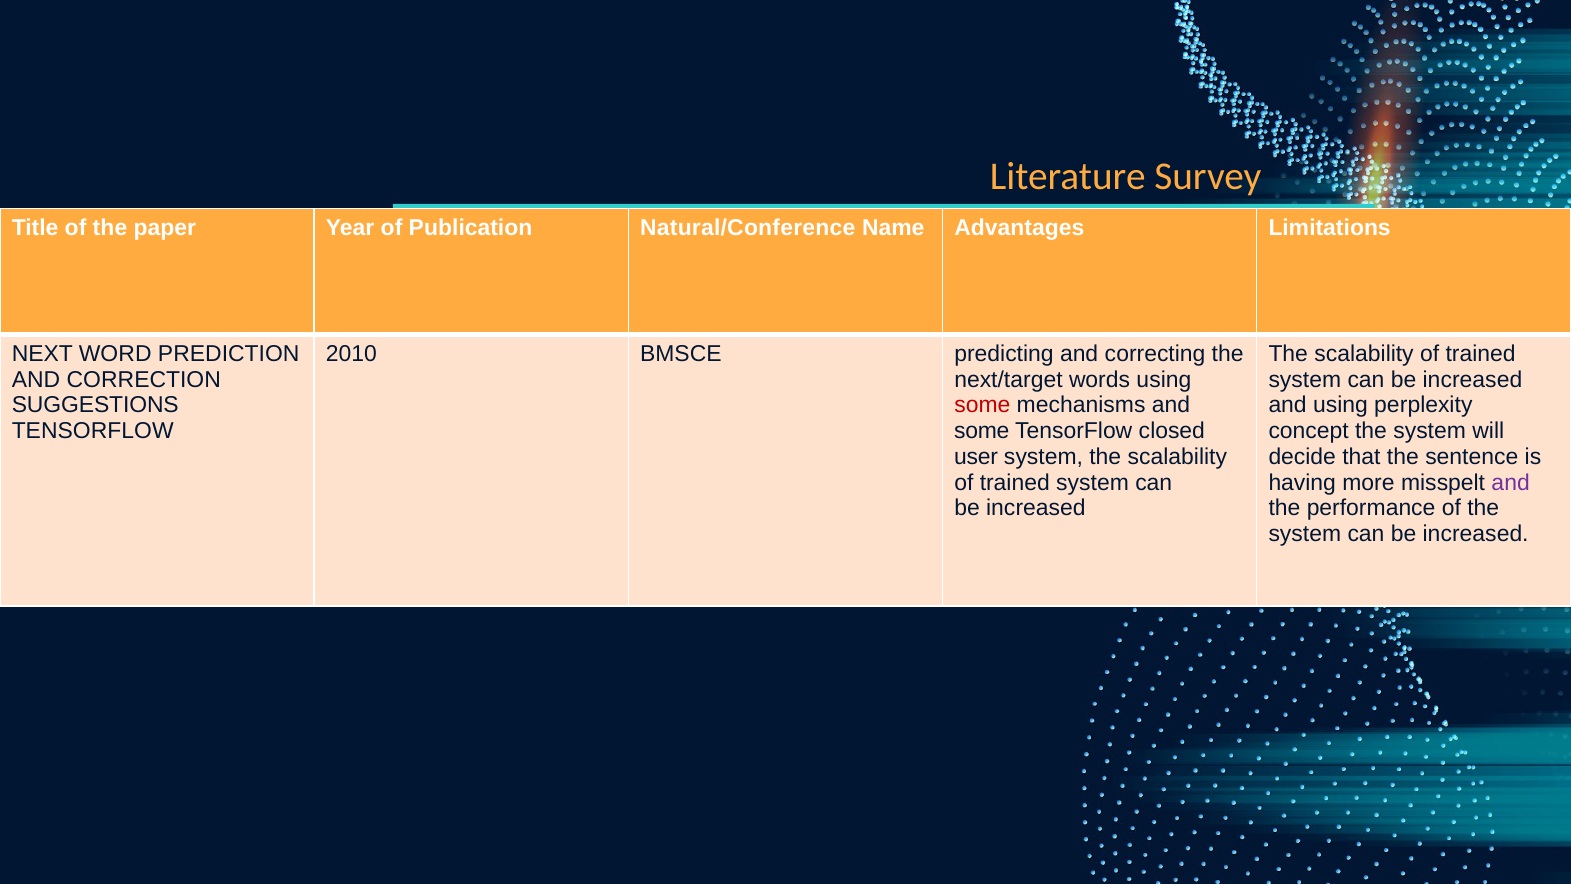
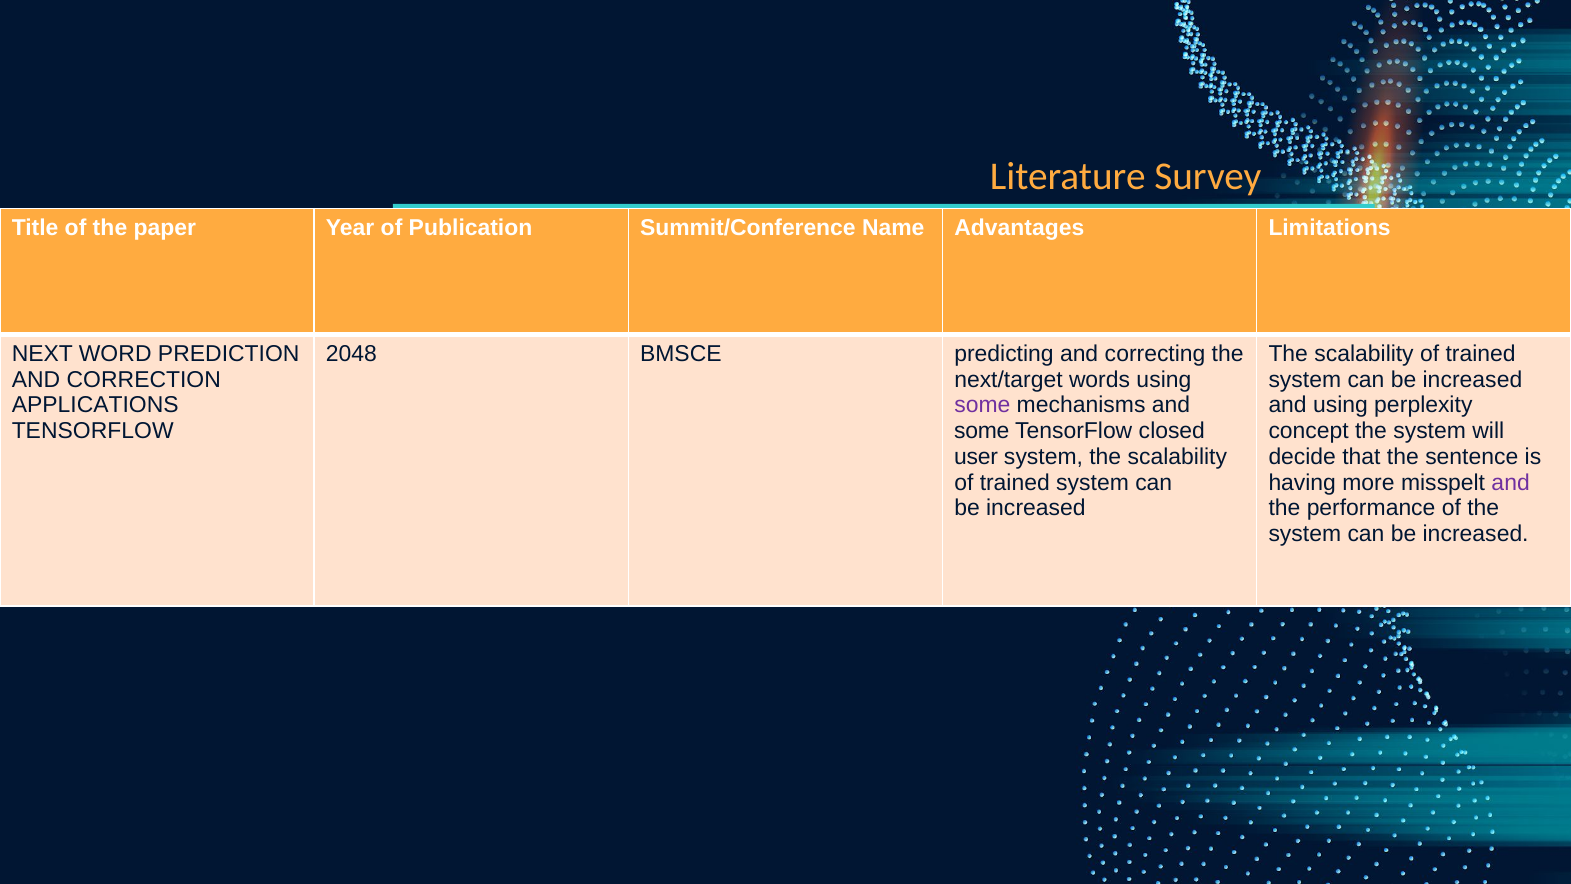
Natural/Conference: Natural/Conference -> Summit/Conference (748, 228)
2010: 2010 -> 2048 (351, 354)
SUGGESTIONS: SUGGESTIONS -> APPLICATIONS (95, 405)
some colour: red -> purple (982, 405)
